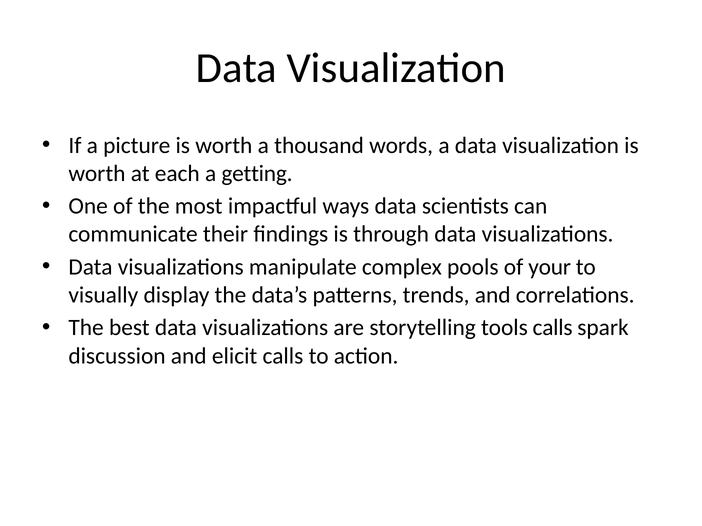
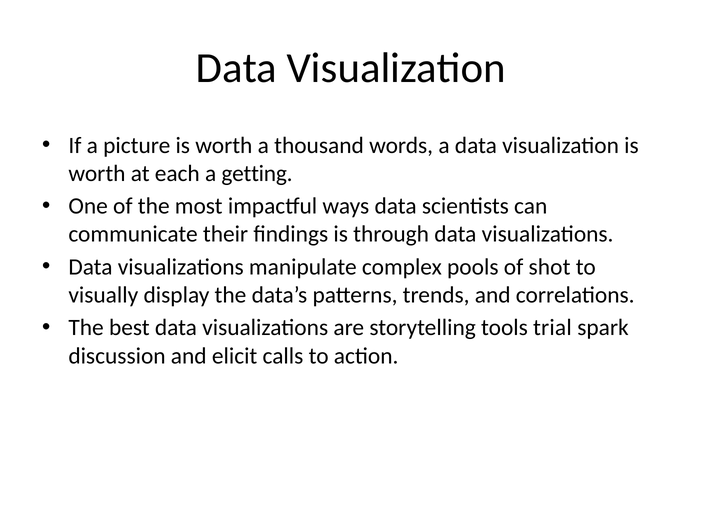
your: your -> shot (550, 267)
tools calls: calls -> trial (552, 328)
